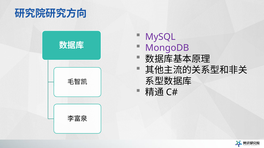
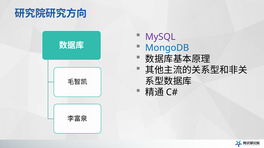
MongoDB colour: purple -> blue (167, 48)
